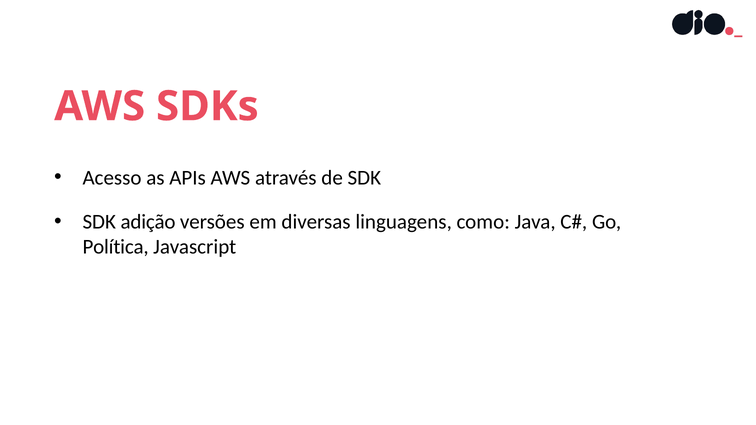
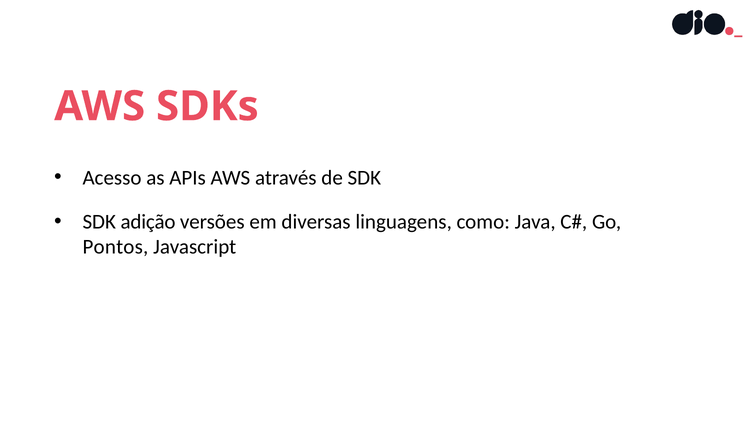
Política: Política -> Pontos (115, 247)
